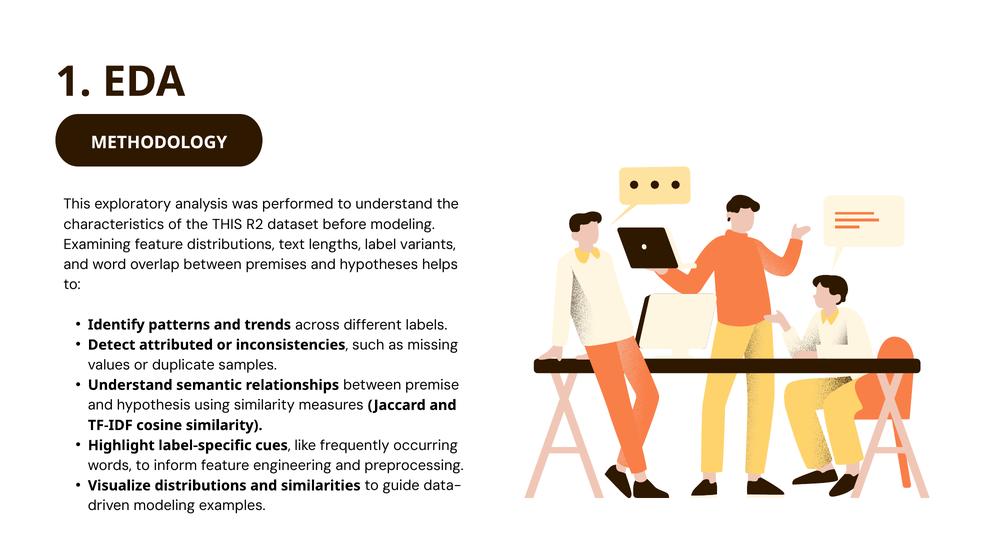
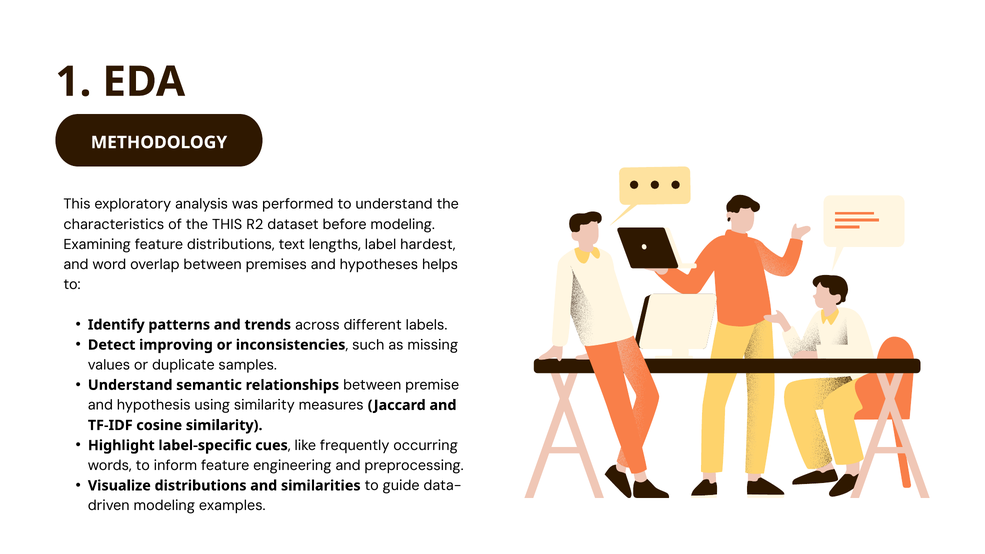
variants: variants -> hardest (428, 244)
attributed: attributed -> improving (176, 345)
